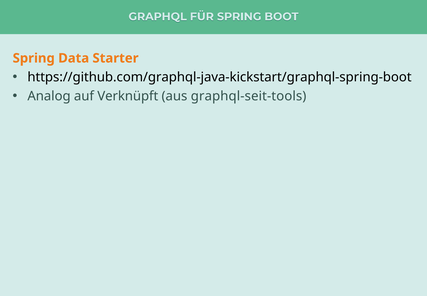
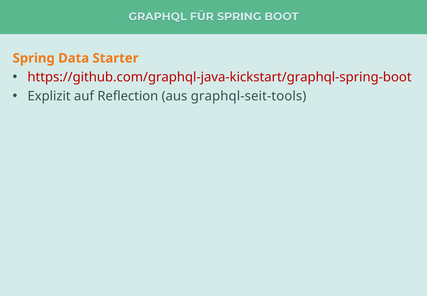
https://github.com/graphql-java-kickstart/graphql-spring-boot colour: black -> red (220, 77)
Analog: Analog -> Explizit (49, 96)
Verknüpft: Verknüpft -> Reflection (128, 96)
